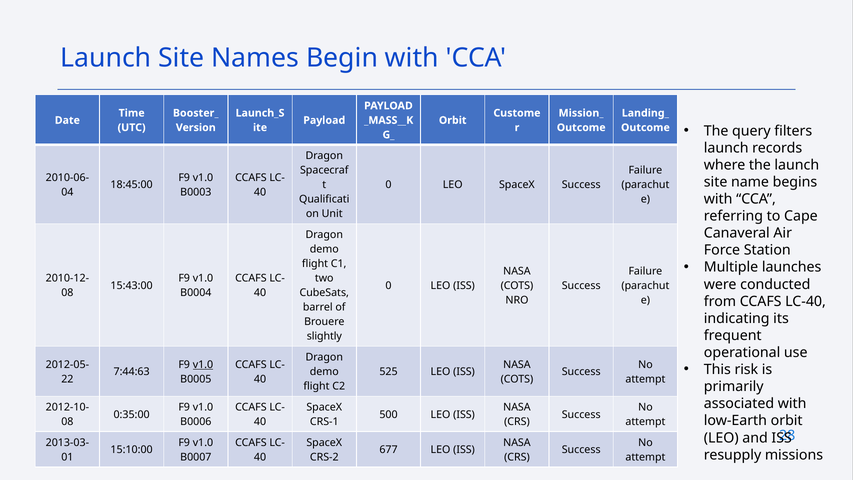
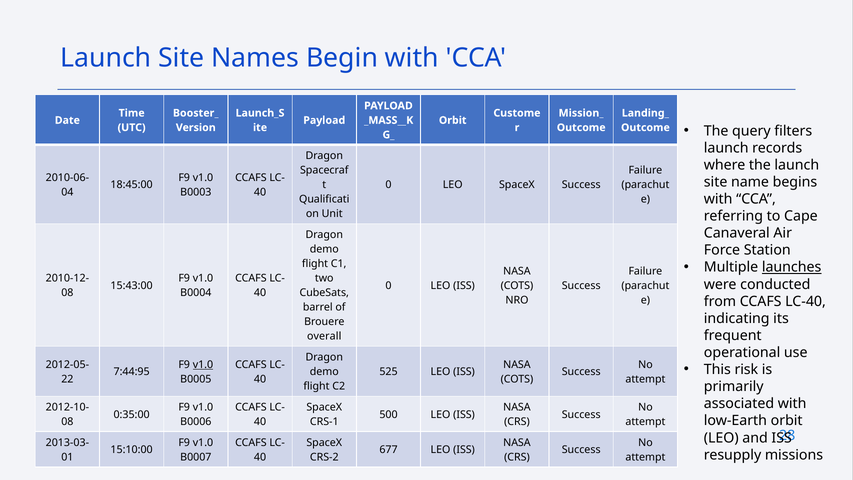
launches underline: none -> present (792, 267)
slightly: slightly -> overall (324, 336)
7:44:63: 7:44:63 -> 7:44:95 (132, 372)
